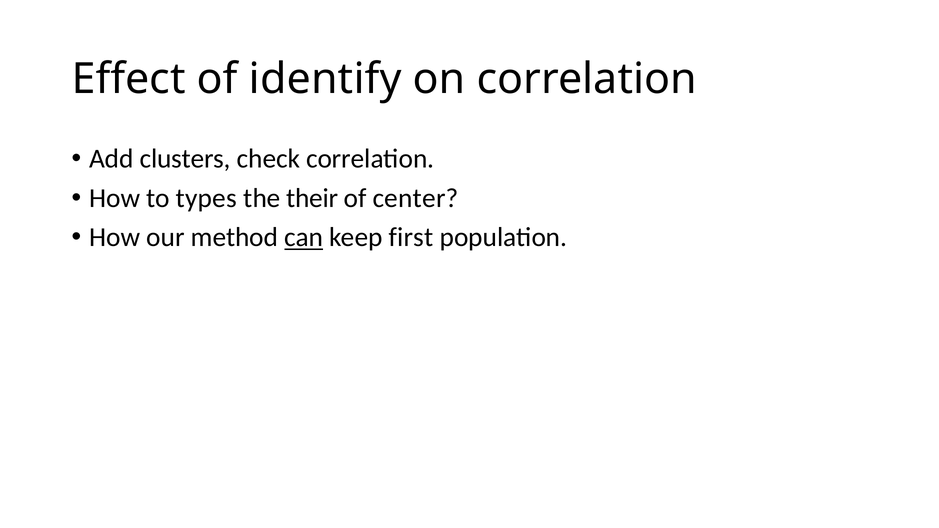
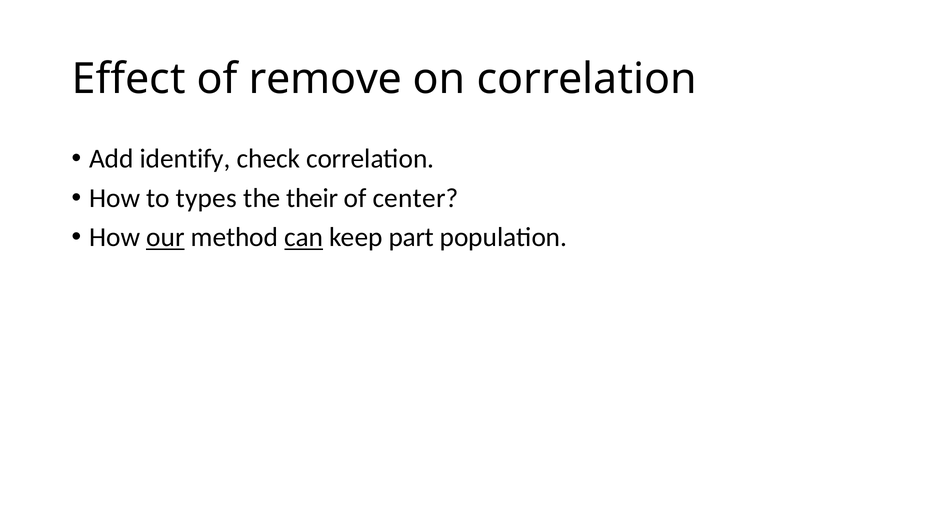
identify: identify -> remove (325, 79)
clusters: clusters -> identify (185, 159)
our underline: none -> present (165, 238)
first: first -> part (411, 238)
